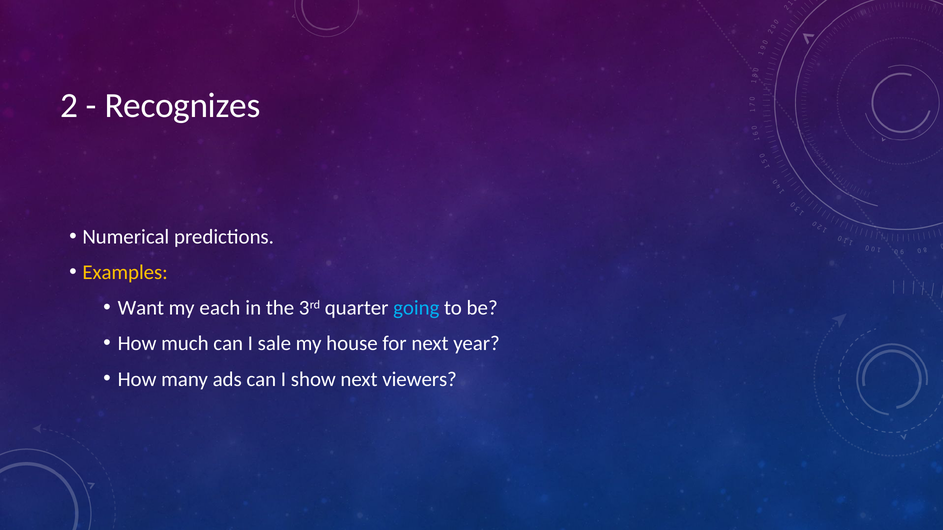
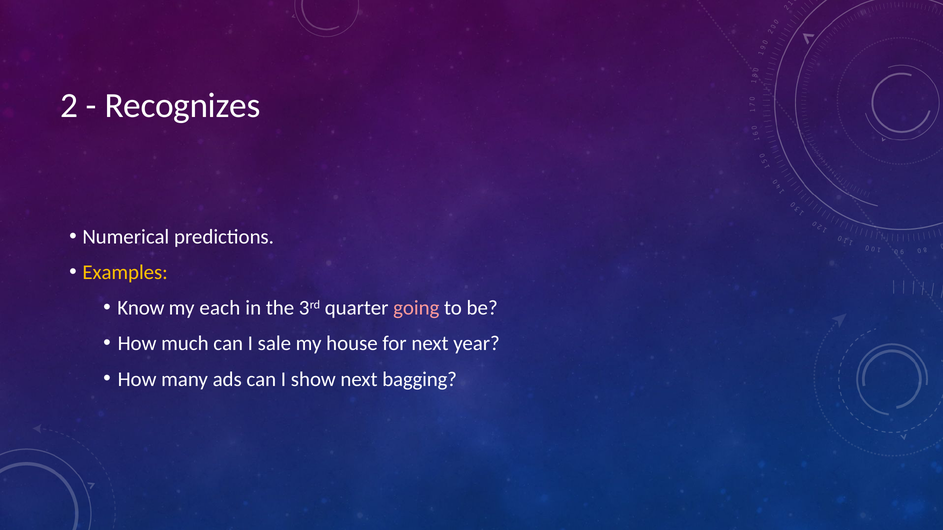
Want: Want -> Know (141, 308)
going colour: light blue -> pink (416, 308)
viewers: viewers -> bagging (420, 379)
